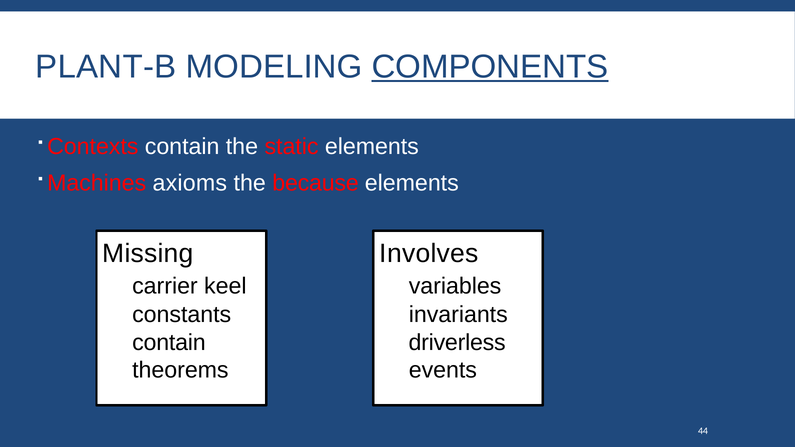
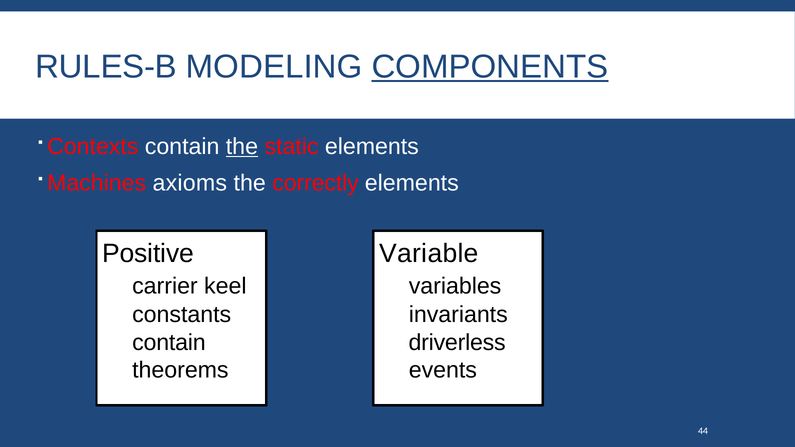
PLANT-B: PLANT-B -> RULES-B (106, 67)
the underline: none -> present (242, 147)
because: because -> correctly (315, 183)
Missing: Missing -> Positive (148, 253)
Involves: Involves -> Variable (429, 253)
